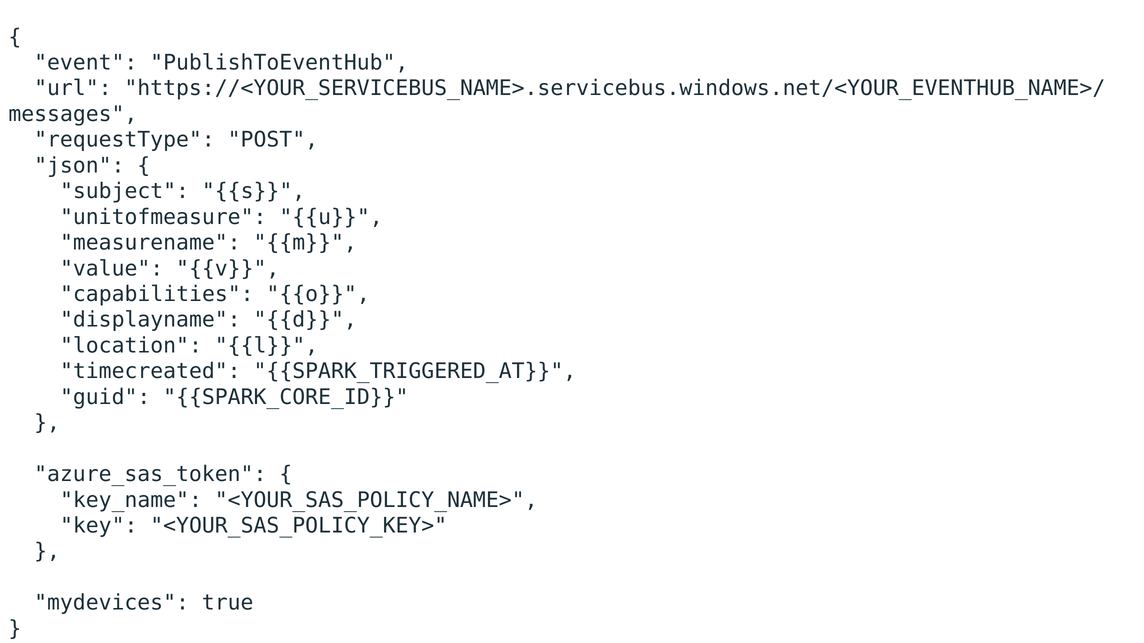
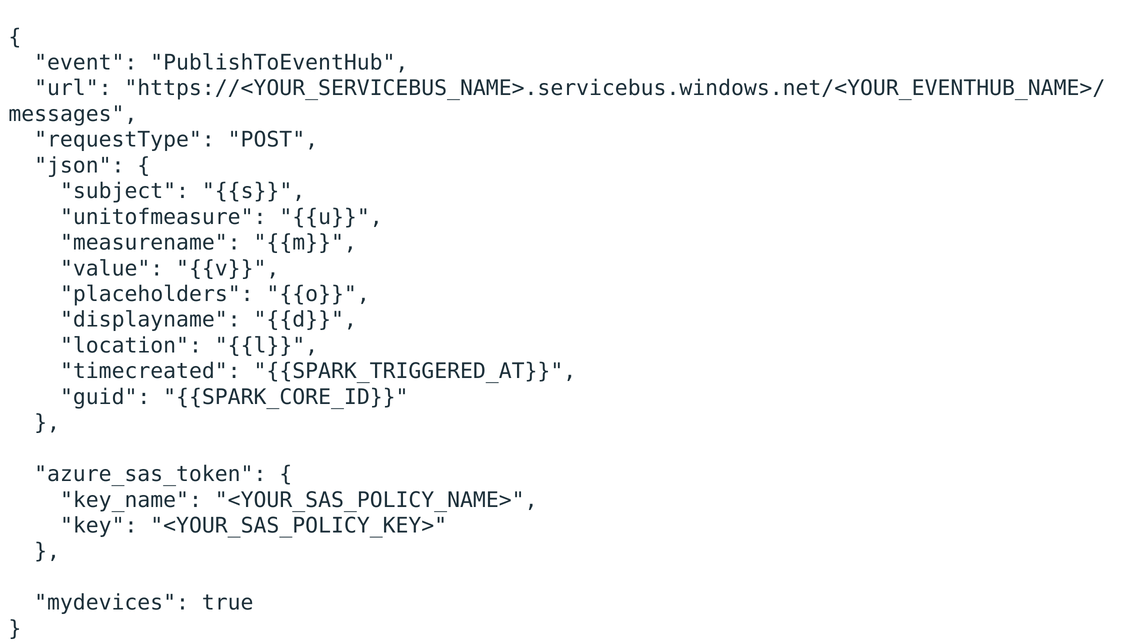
capabilities: capabilities -> placeholders (157, 294)
